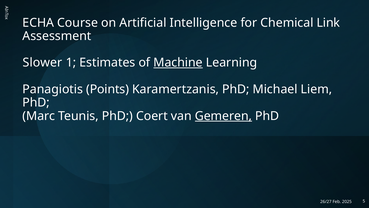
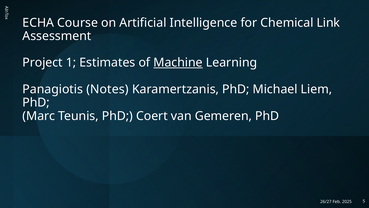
Slower: Slower -> Project (43, 63)
Points: Points -> Notes (107, 89)
Gemeren underline: present -> none (223, 116)
